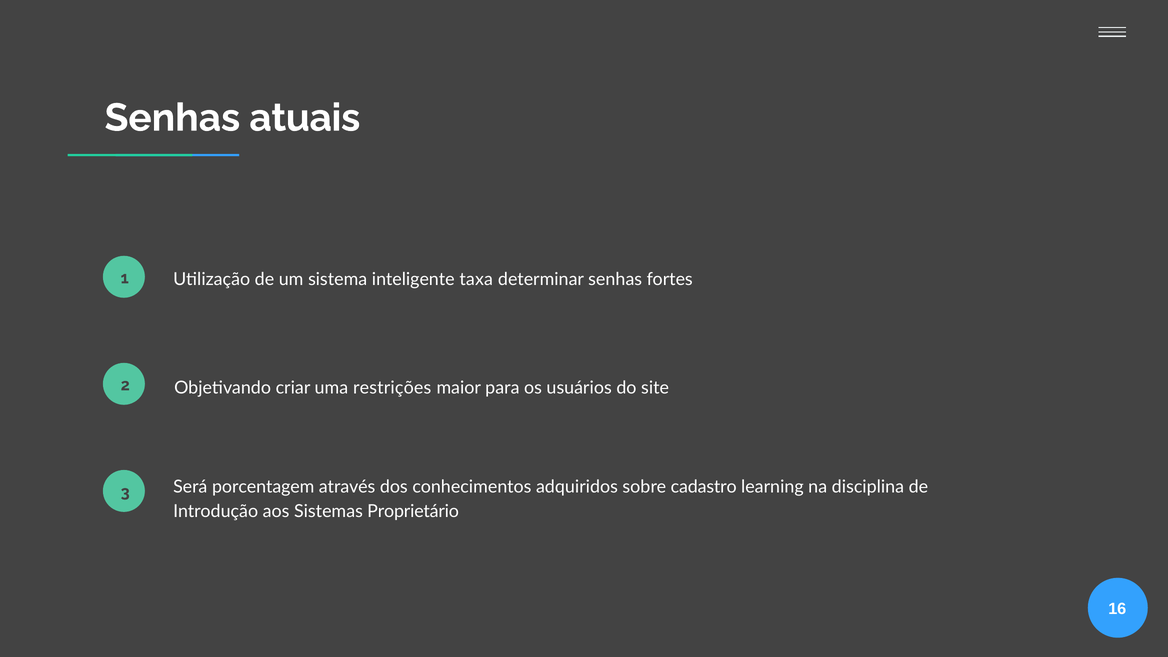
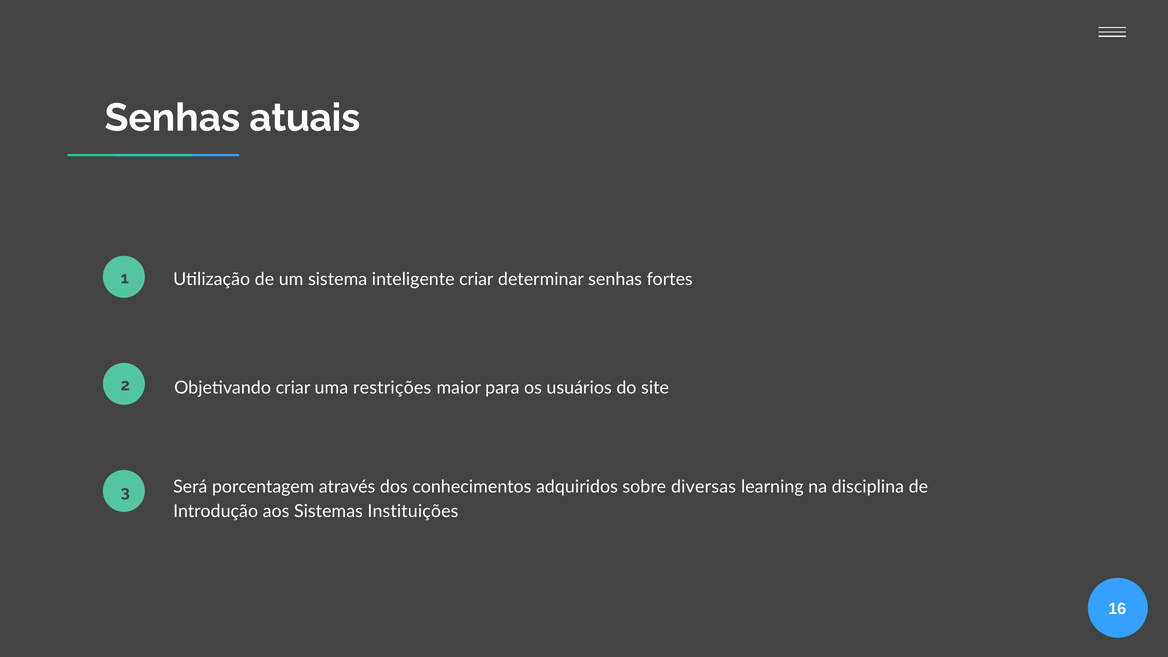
inteligente taxa: taxa -> criar (476, 279)
cadastro: cadastro -> diversas (704, 487)
Proprietário: Proprietário -> Instituições (413, 512)
